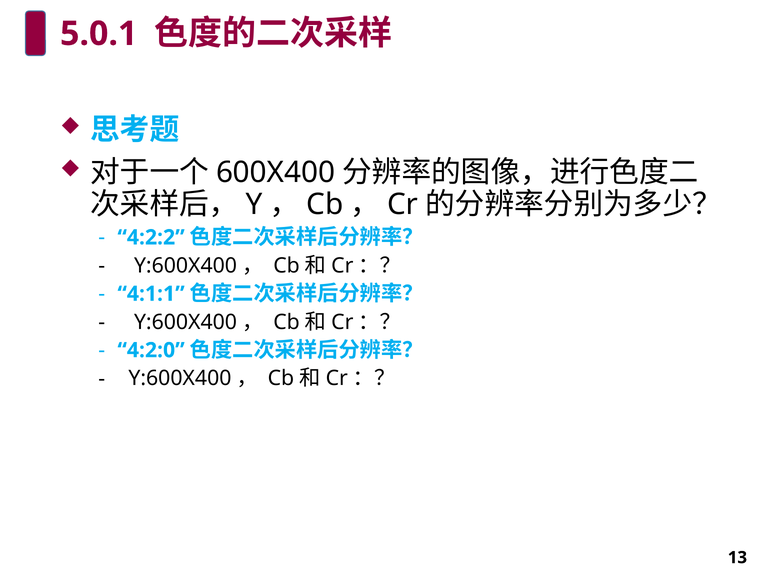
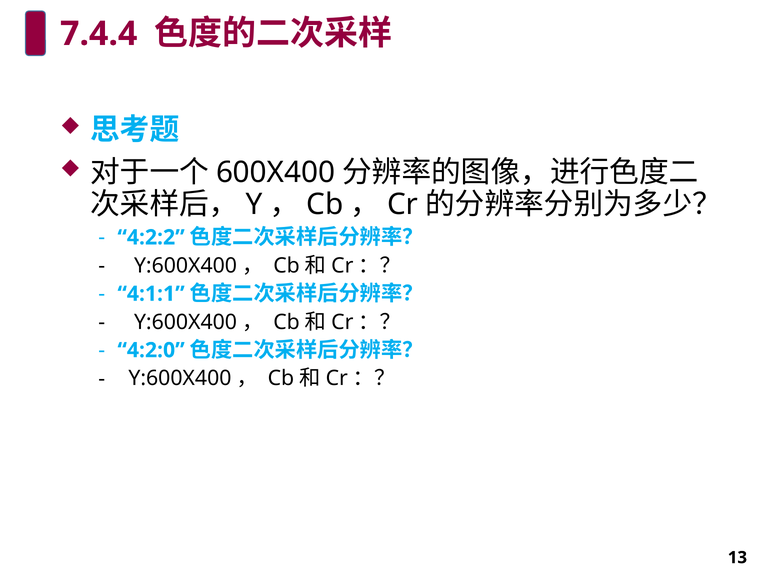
5.0.1: 5.0.1 -> 7.4.4 (99, 34)
